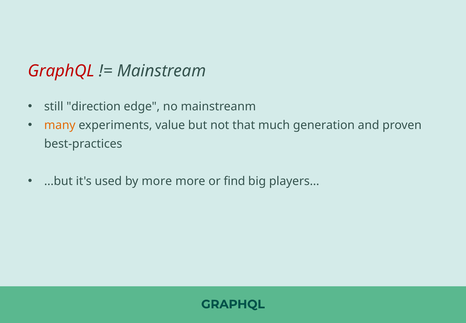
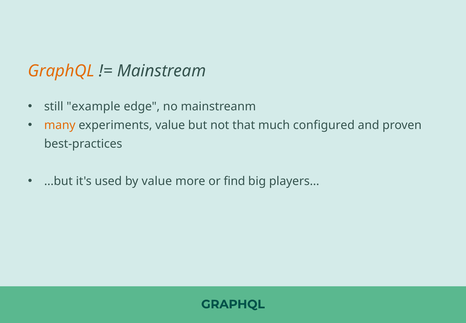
GraphQL colour: red -> orange (61, 71)
direction: direction -> example (93, 106)
generation: generation -> configured (324, 125)
by more: more -> value (157, 181)
